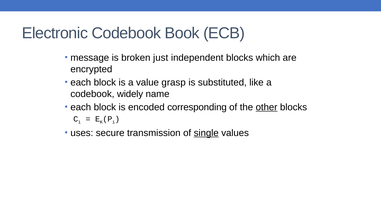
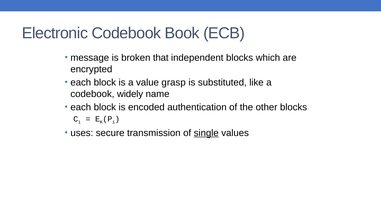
just: just -> that (161, 58)
corresponding: corresponding -> authentication (197, 107)
other underline: present -> none (267, 107)
